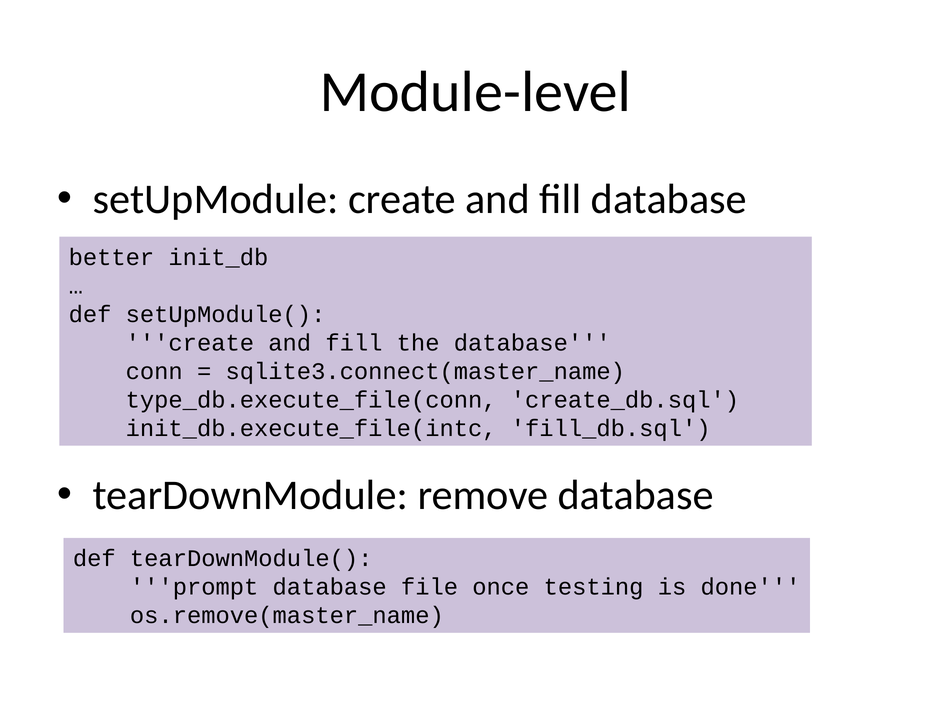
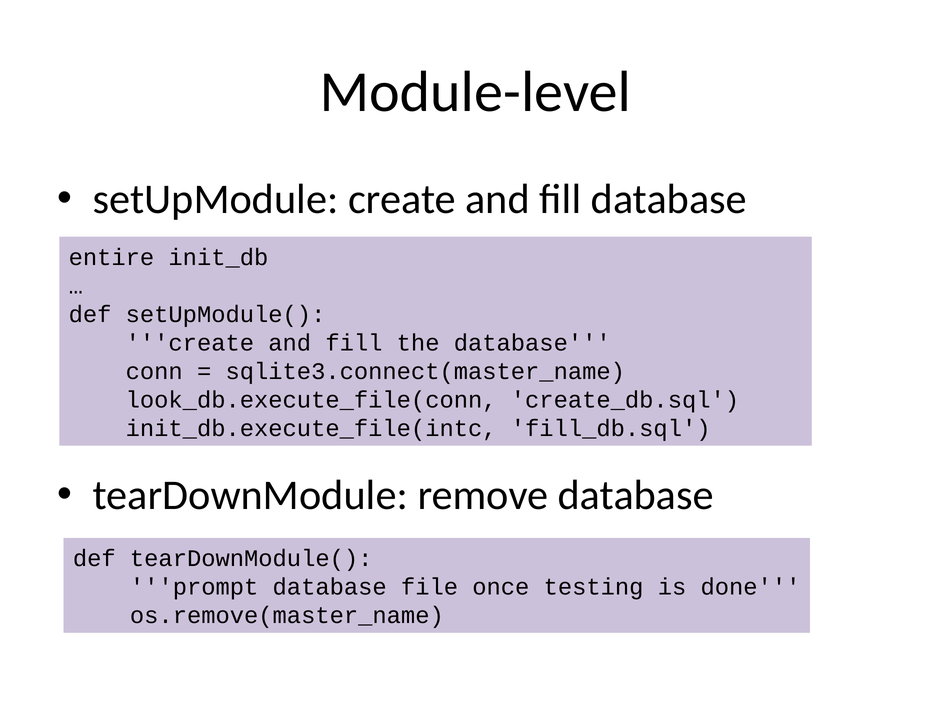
better: better -> entire (111, 257)
type_db.execute_file(conn: type_db.execute_file(conn -> look_db.execute_file(conn (311, 400)
